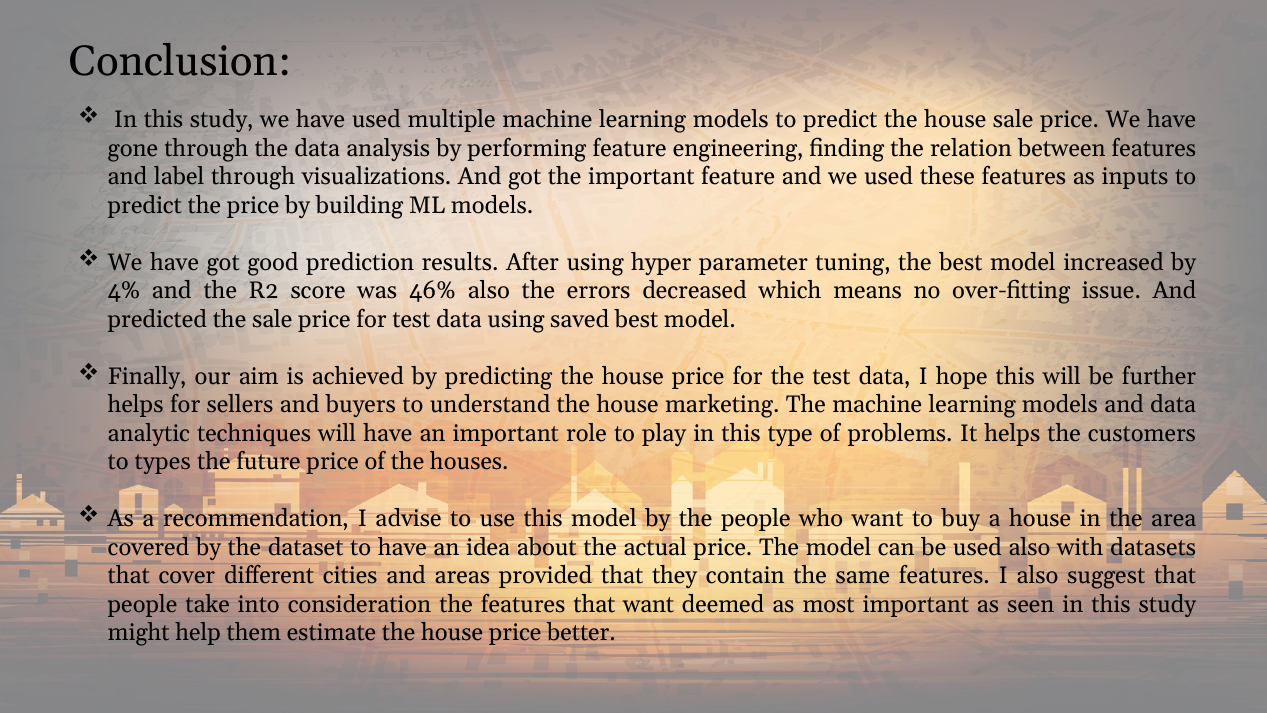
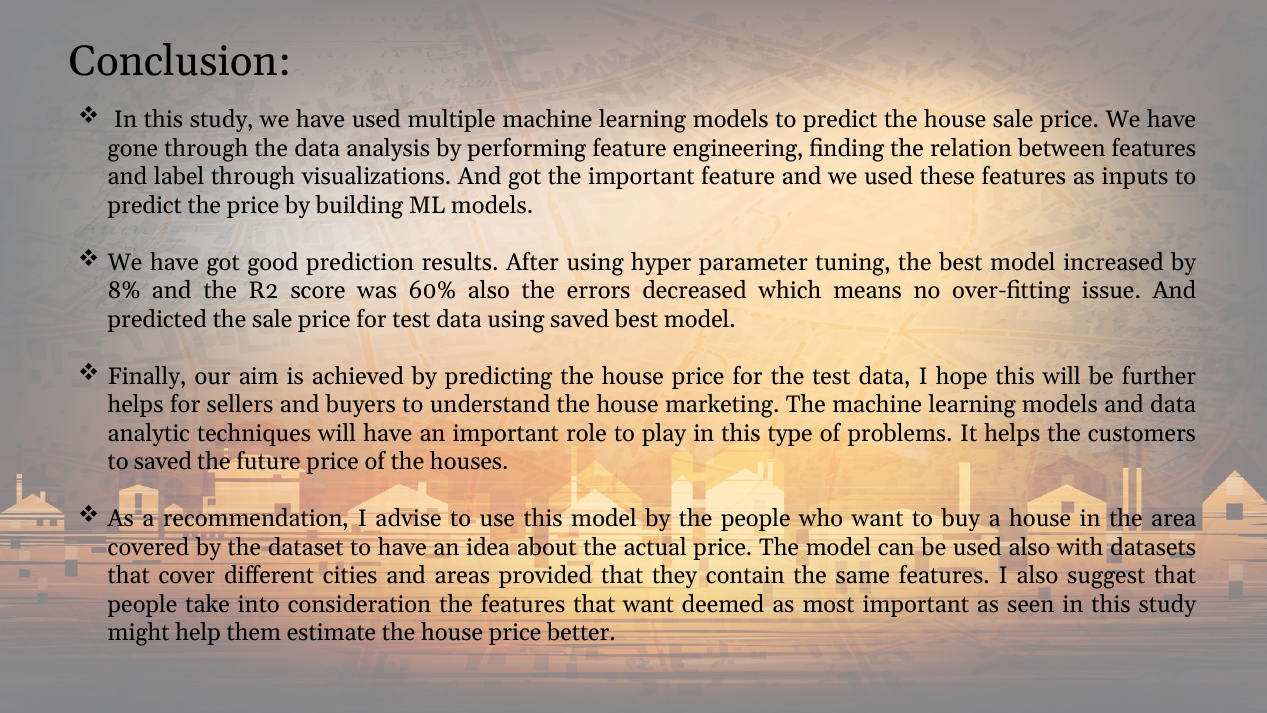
4%: 4% -> 8% (124, 291)
46%: 46% -> 60% (433, 291)
to types: types -> saved (163, 462)
